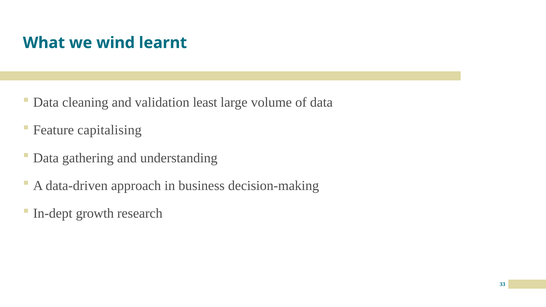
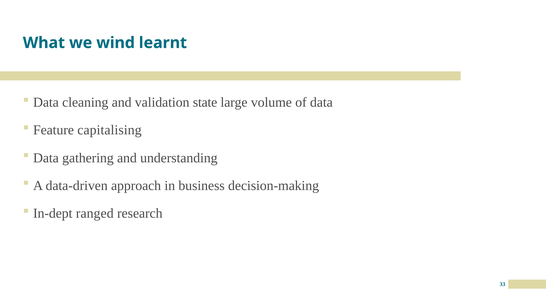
least: least -> state (205, 102)
growth: growth -> ranged (95, 213)
